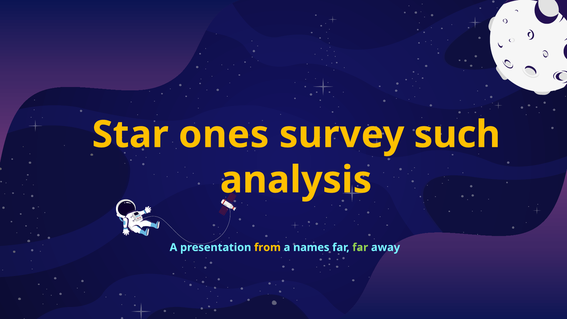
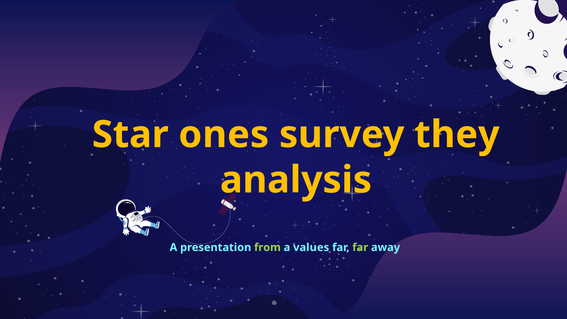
such: such -> they (457, 135)
from colour: yellow -> light green (267, 247)
names: names -> values (311, 247)
